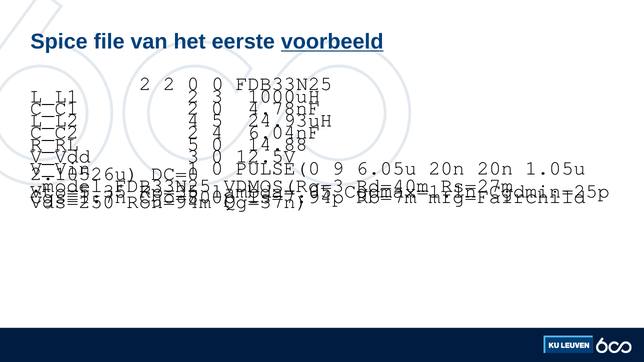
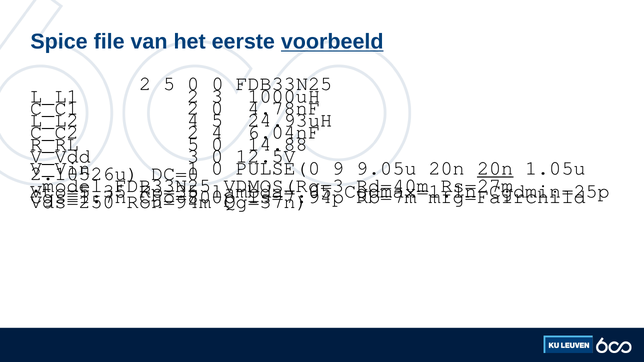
2 2: 2 -> 5 (169, 84)
6.05u: 6.05u -> 9.05u (387, 168)
20n underline: none -> present (495, 168)
